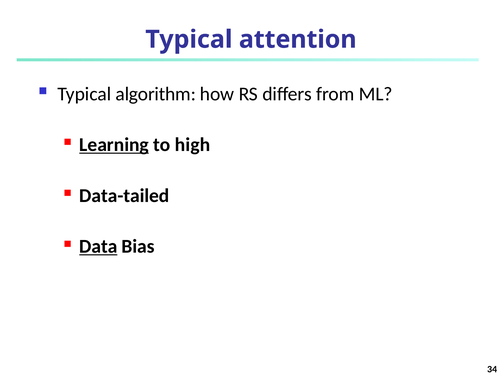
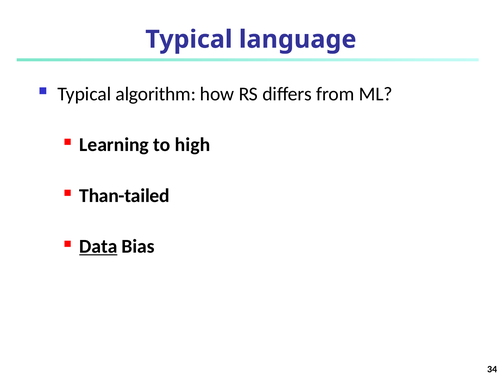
attention: attention -> language (298, 39)
Learning underline: present -> none (114, 145)
Data-tailed: Data-tailed -> Than-tailed (124, 195)
